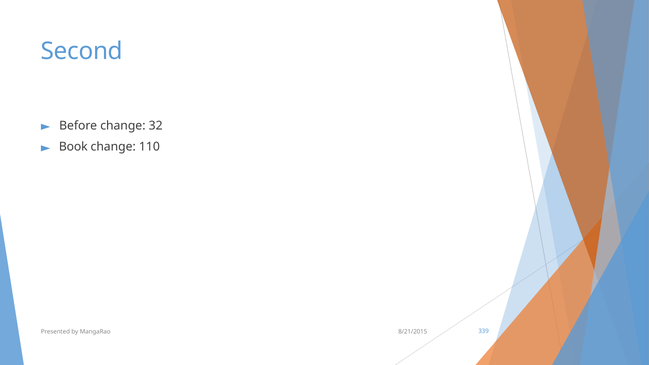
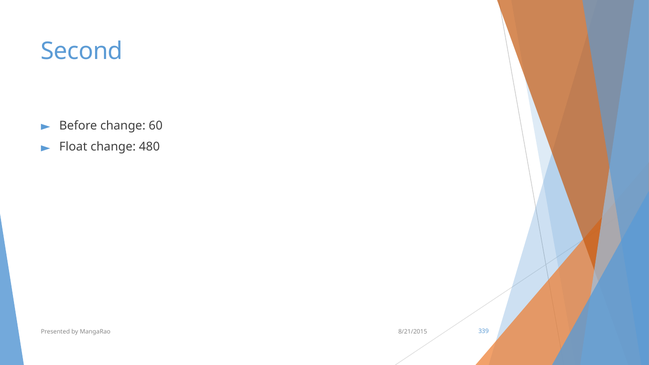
32: 32 -> 60 (156, 126)
Book: Book -> Float (73, 147)
110: 110 -> 480 (149, 147)
